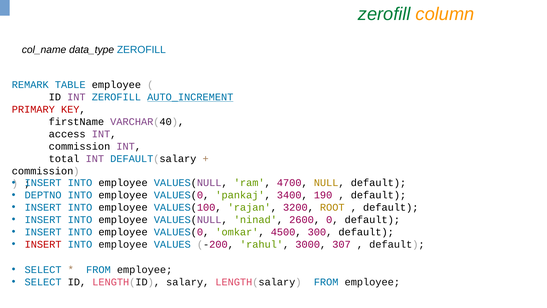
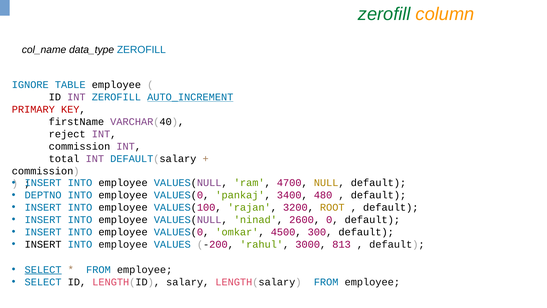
REMARK: REMARK -> IGNORE (30, 85)
access: access -> reject (67, 134)
190: 190 -> 480 (323, 195)
INSERT colour: red -> black (43, 244)
307: 307 -> 813 (342, 244)
SELECT underline: none -> present (43, 269)
